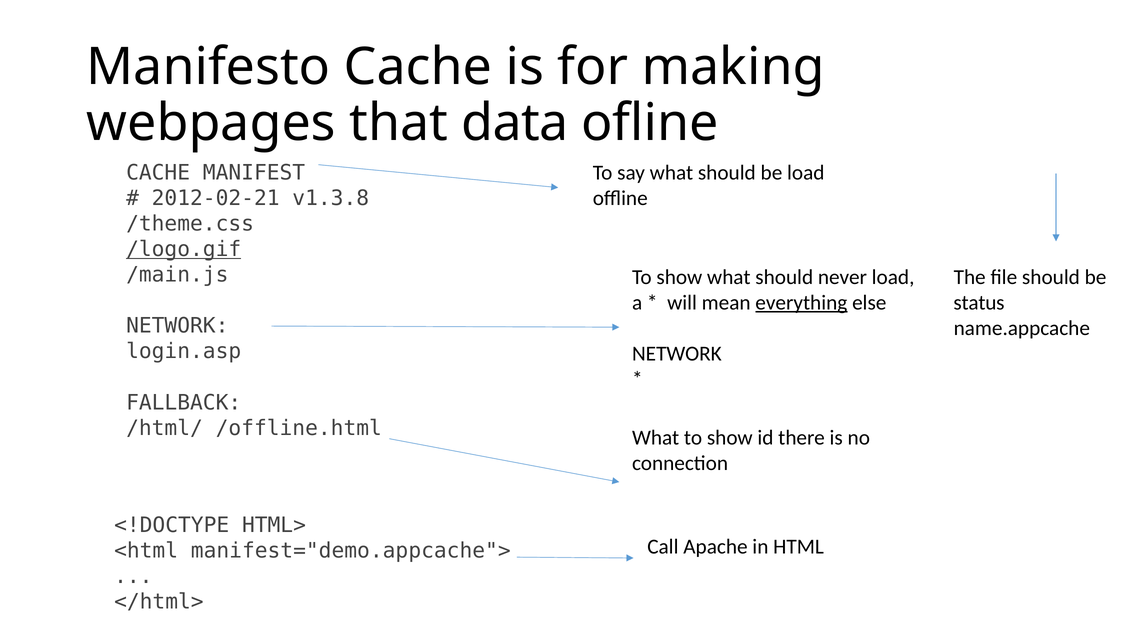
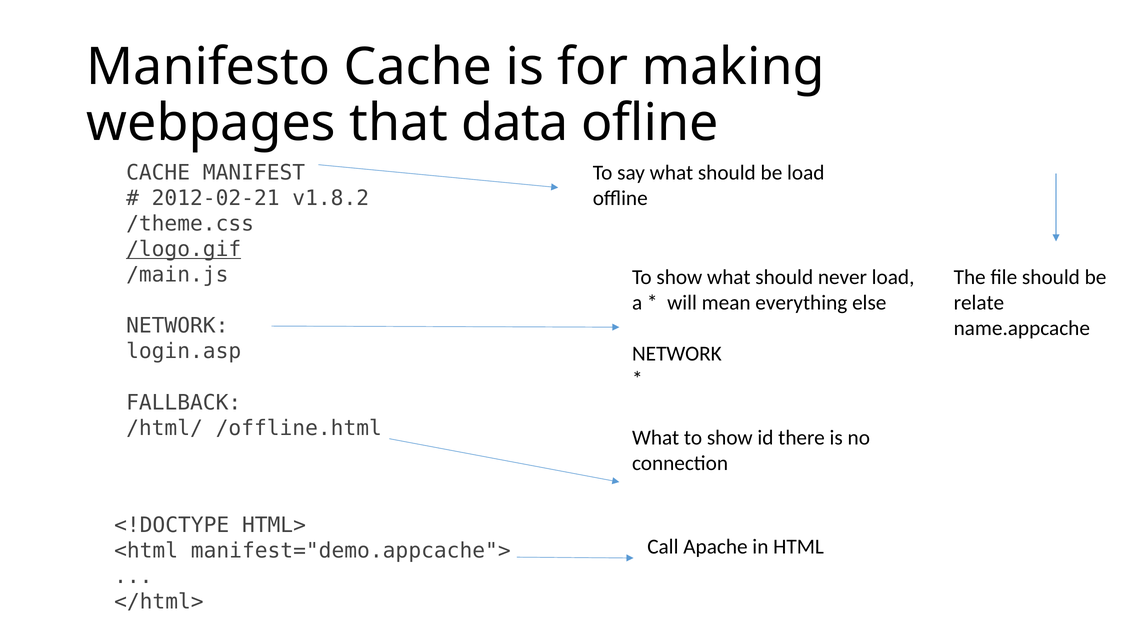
v1.3.8: v1.3.8 -> v1.8.2 (331, 198)
everything underline: present -> none (801, 303)
status: status -> relate (979, 303)
